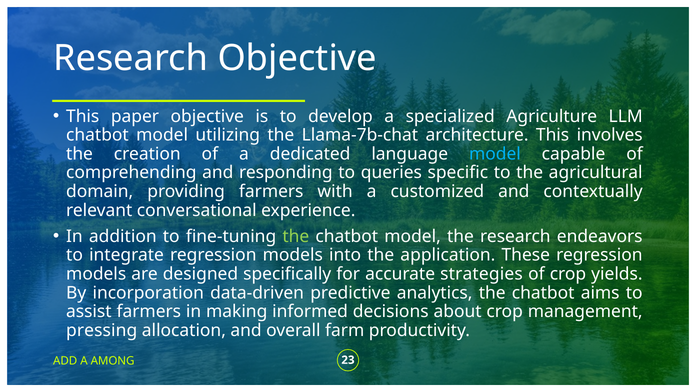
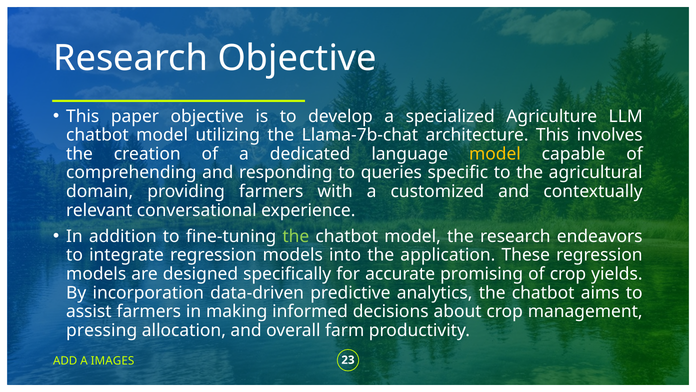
model colour: light blue -> yellow (495, 154)
strategies: strategies -> promising (482, 274)
AMONG: AMONG -> IMAGES (112, 361)
